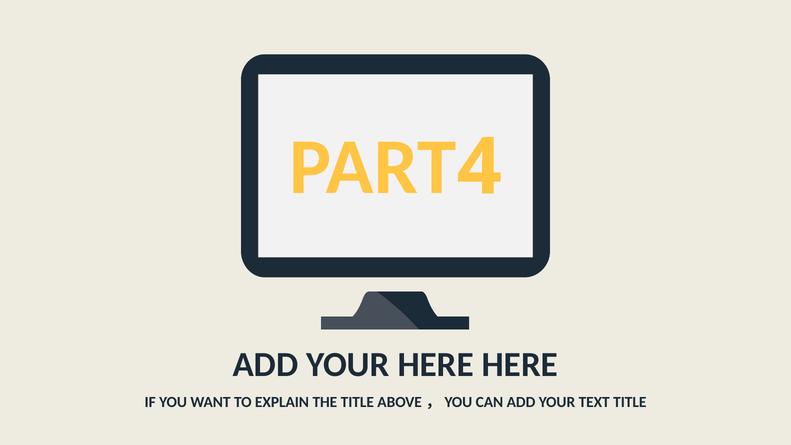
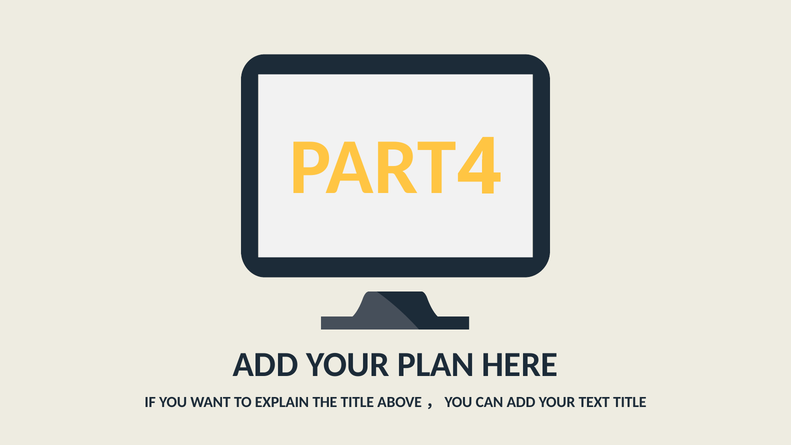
YOUR HERE: HERE -> PLAN (436, 365)
